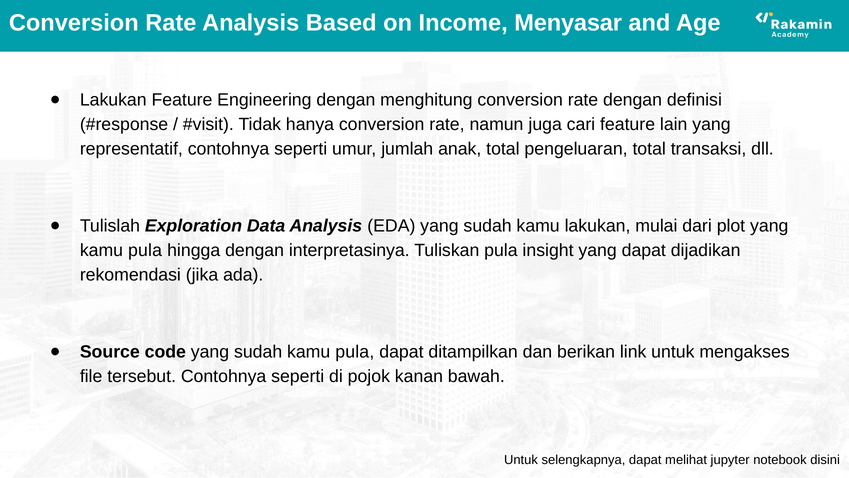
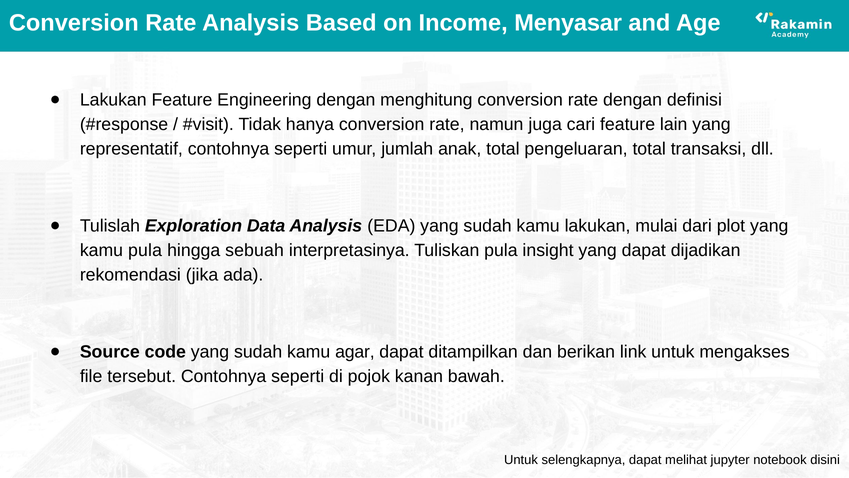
hingga dengan: dengan -> sebuah (254, 250)
sudah kamu pula: pula -> agar (355, 352)
